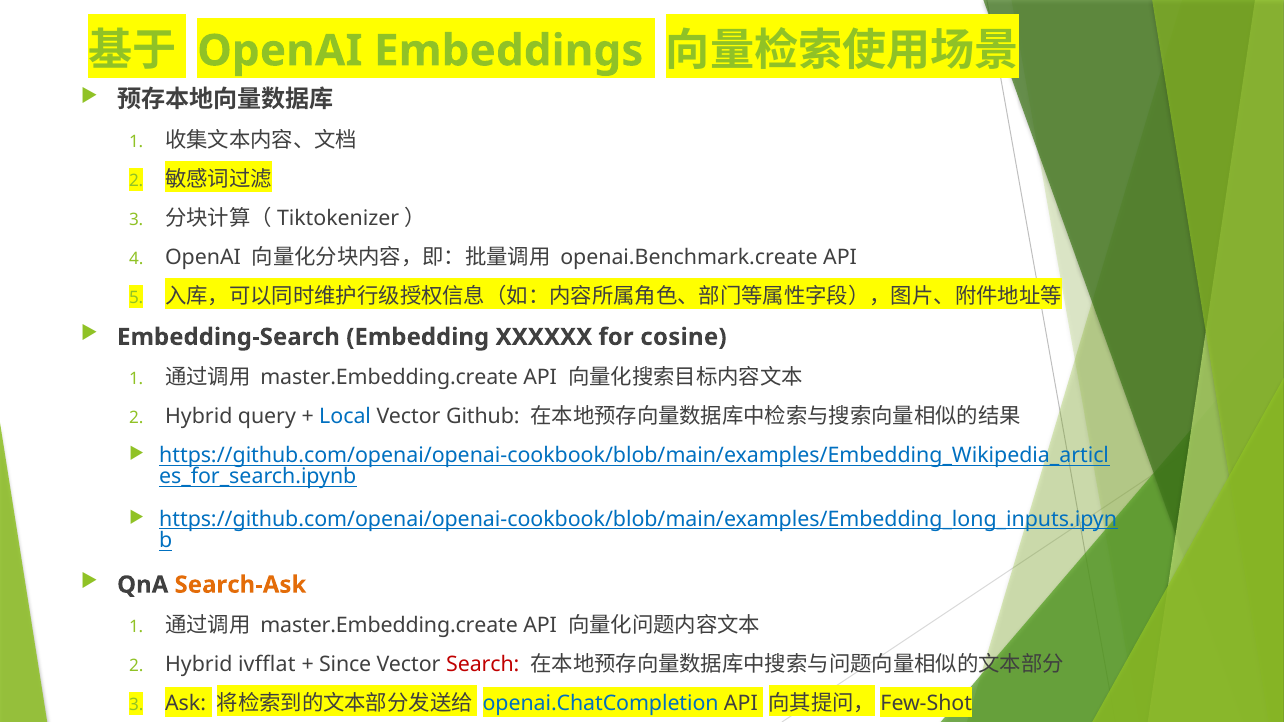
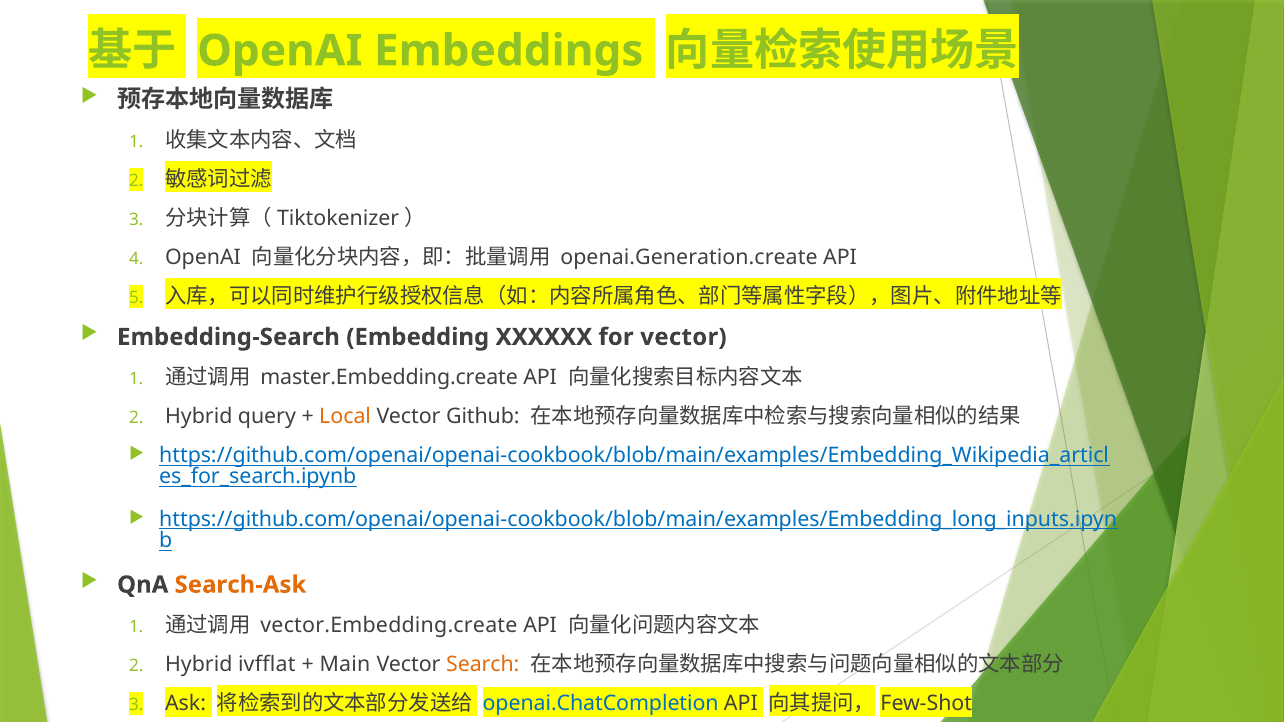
openai.Benchmark.create: openai.Benchmark.create -> openai.Generation.create (689, 257)
for cosine: cosine -> vector (683, 337)
Local colour: blue -> orange (345, 417)
master.Embedding.create: master.Embedding.create -> vector.Embedding.create (389, 625)
Since: Since -> Main (345, 664)
Search colour: red -> orange (483, 664)
